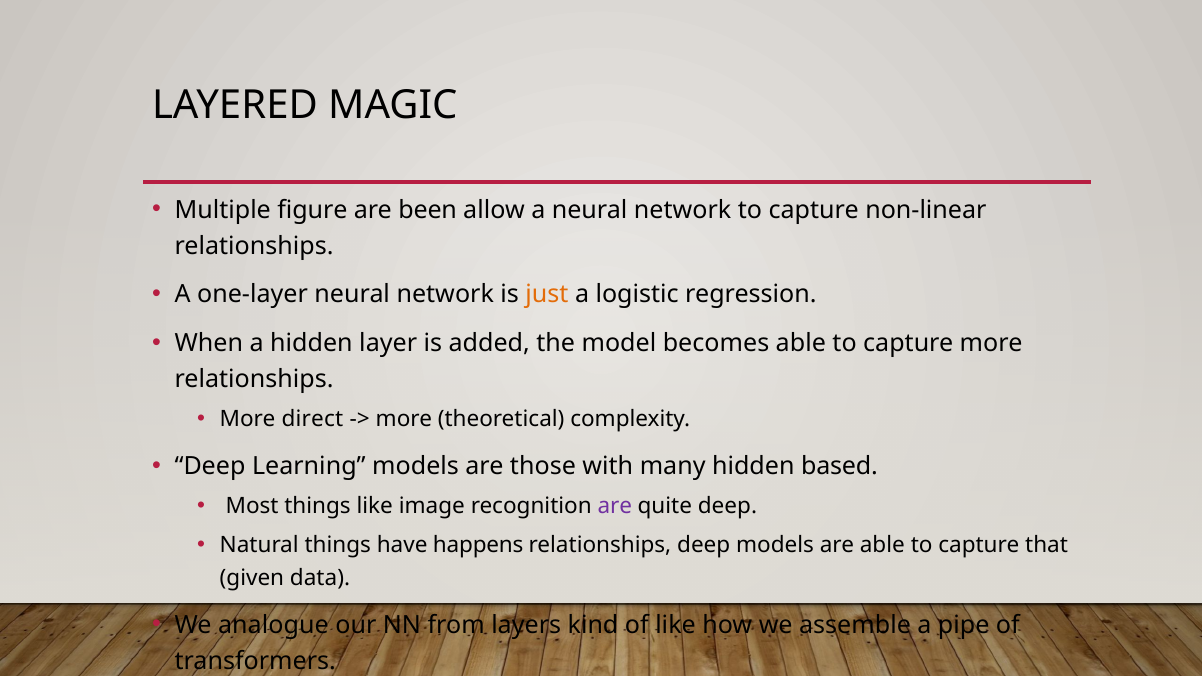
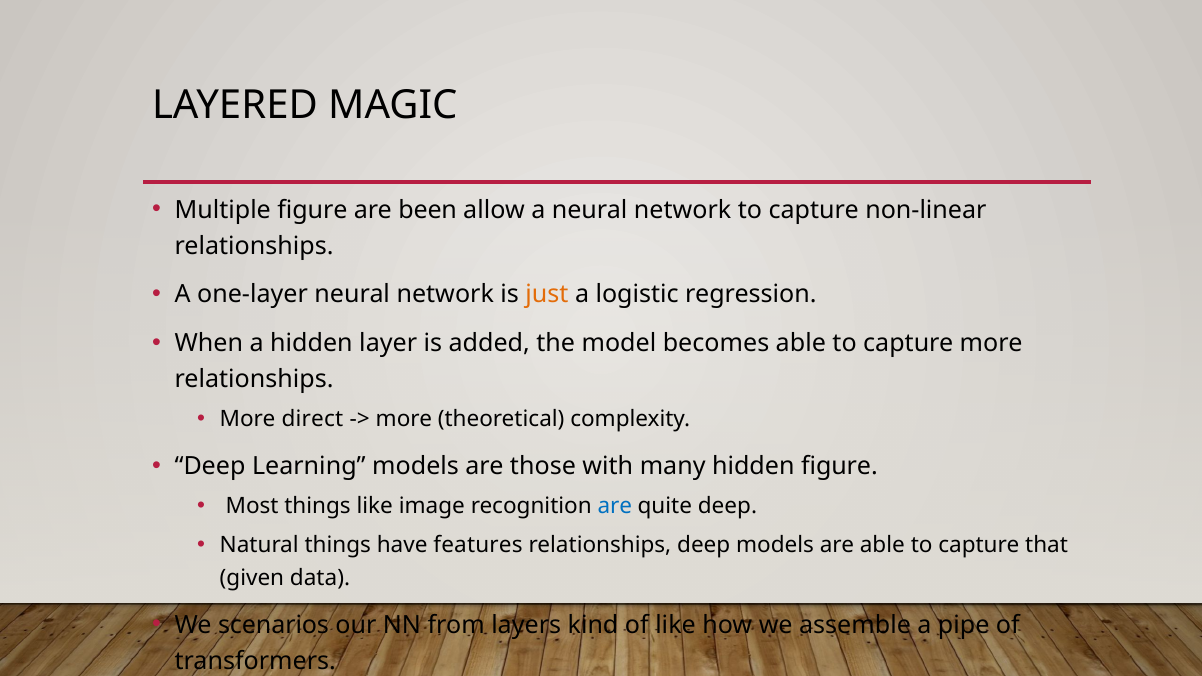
hidden based: based -> figure (839, 467)
are colour: purple -> blue (615, 507)
happens: happens -> features (478, 545)
analogue: analogue -> scenarios (274, 625)
